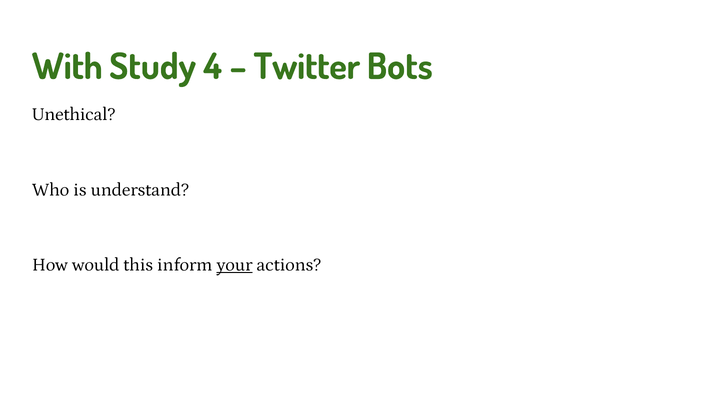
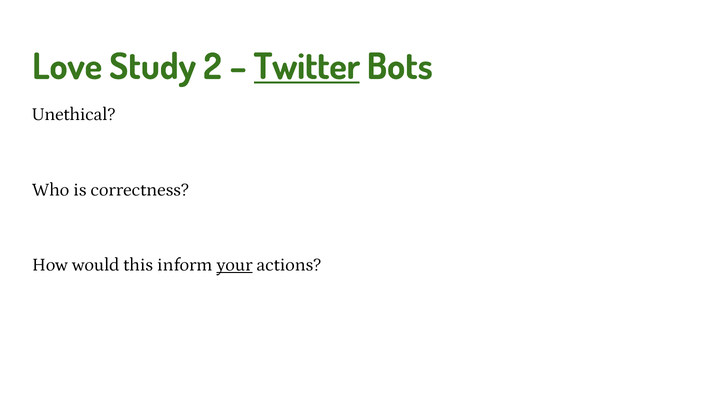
With: With -> Love (67, 67)
4: 4 -> 2 (213, 67)
Twitter underline: none -> present (307, 67)
understand: understand -> correctness (140, 190)
